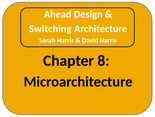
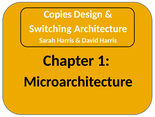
Ahead: Ahead -> Copies (58, 14)
8: 8 -> 1 (104, 60)
